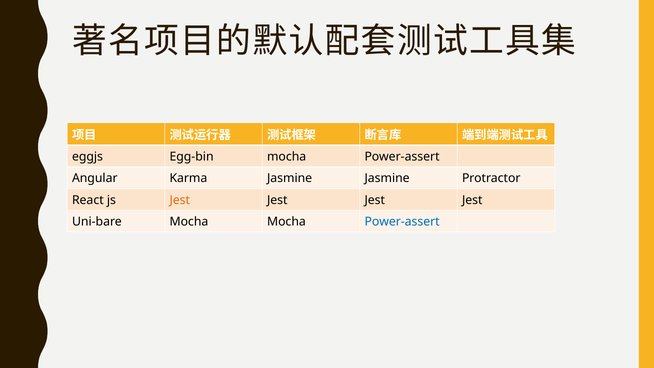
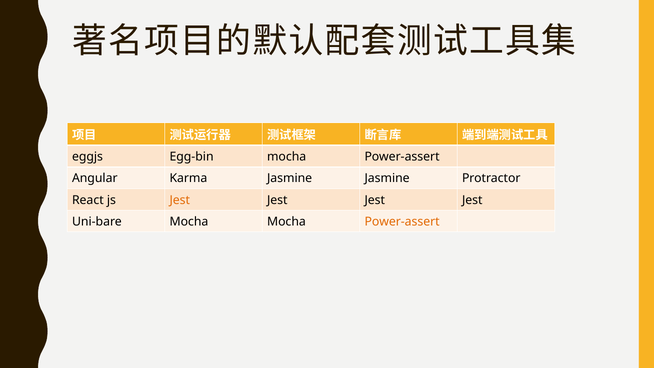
Power-assert colour: blue -> orange (402, 222)
